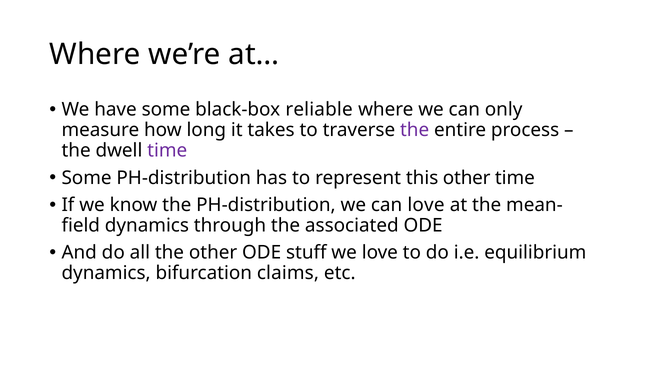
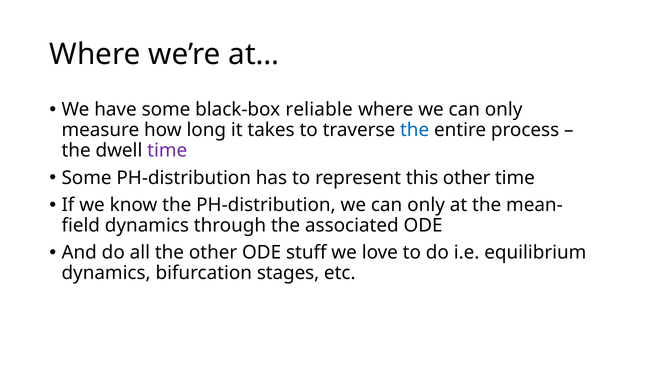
the colour: purple -> blue (415, 130)
PH-distribution we can love: love -> only (426, 205)
claims: claims -> stages (288, 273)
